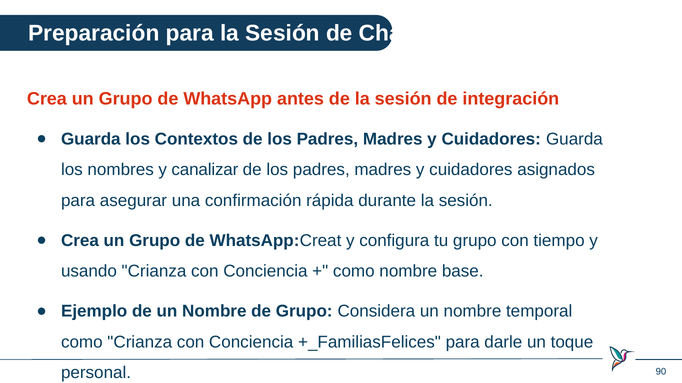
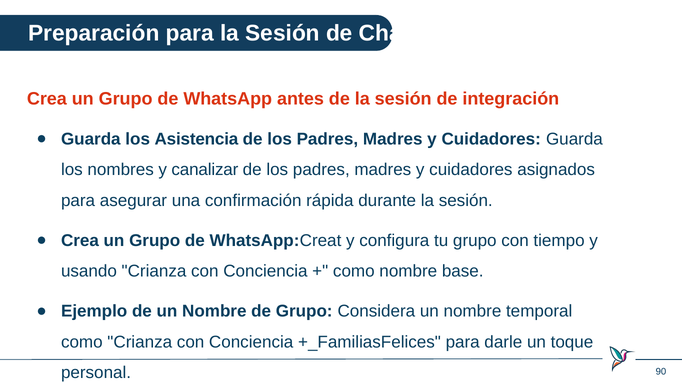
Contextos: Contextos -> Asistencia (196, 139)
